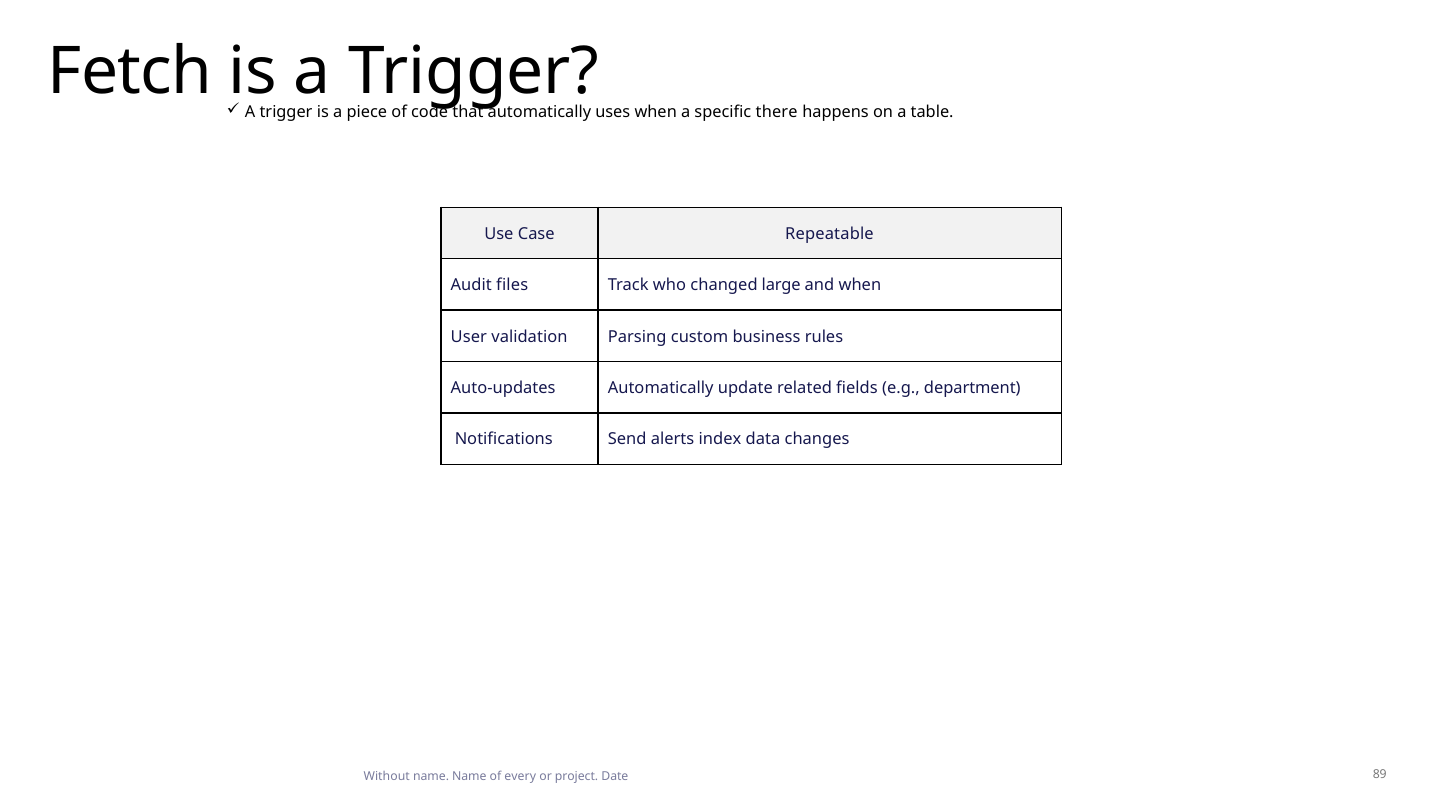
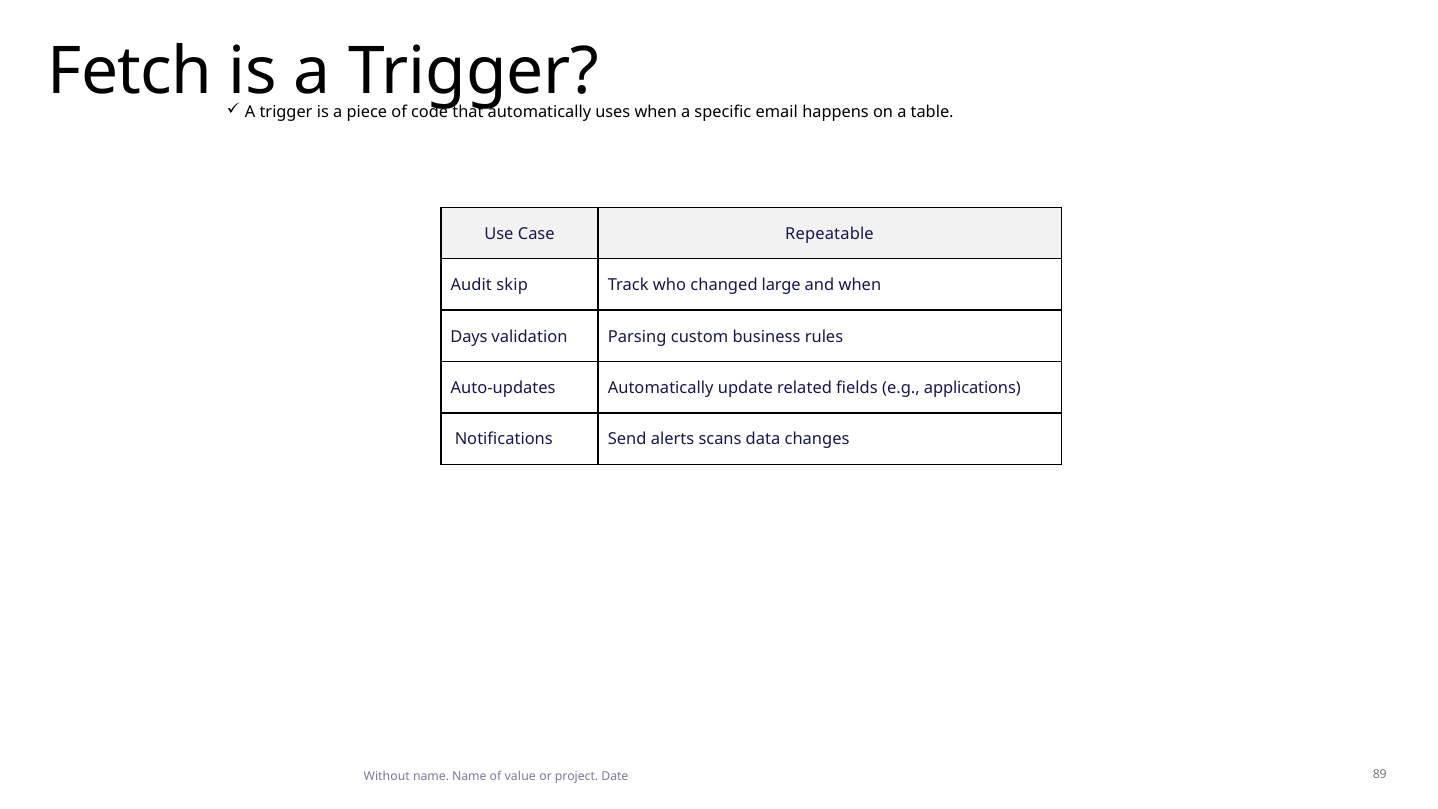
there: there -> email (777, 113)
files: files -> skip (512, 285)
User: User -> Days (469, 337)
department: department -> applications (972, 388)
index: index -> scans (720, 439)
every: every -> value (520, 776)
